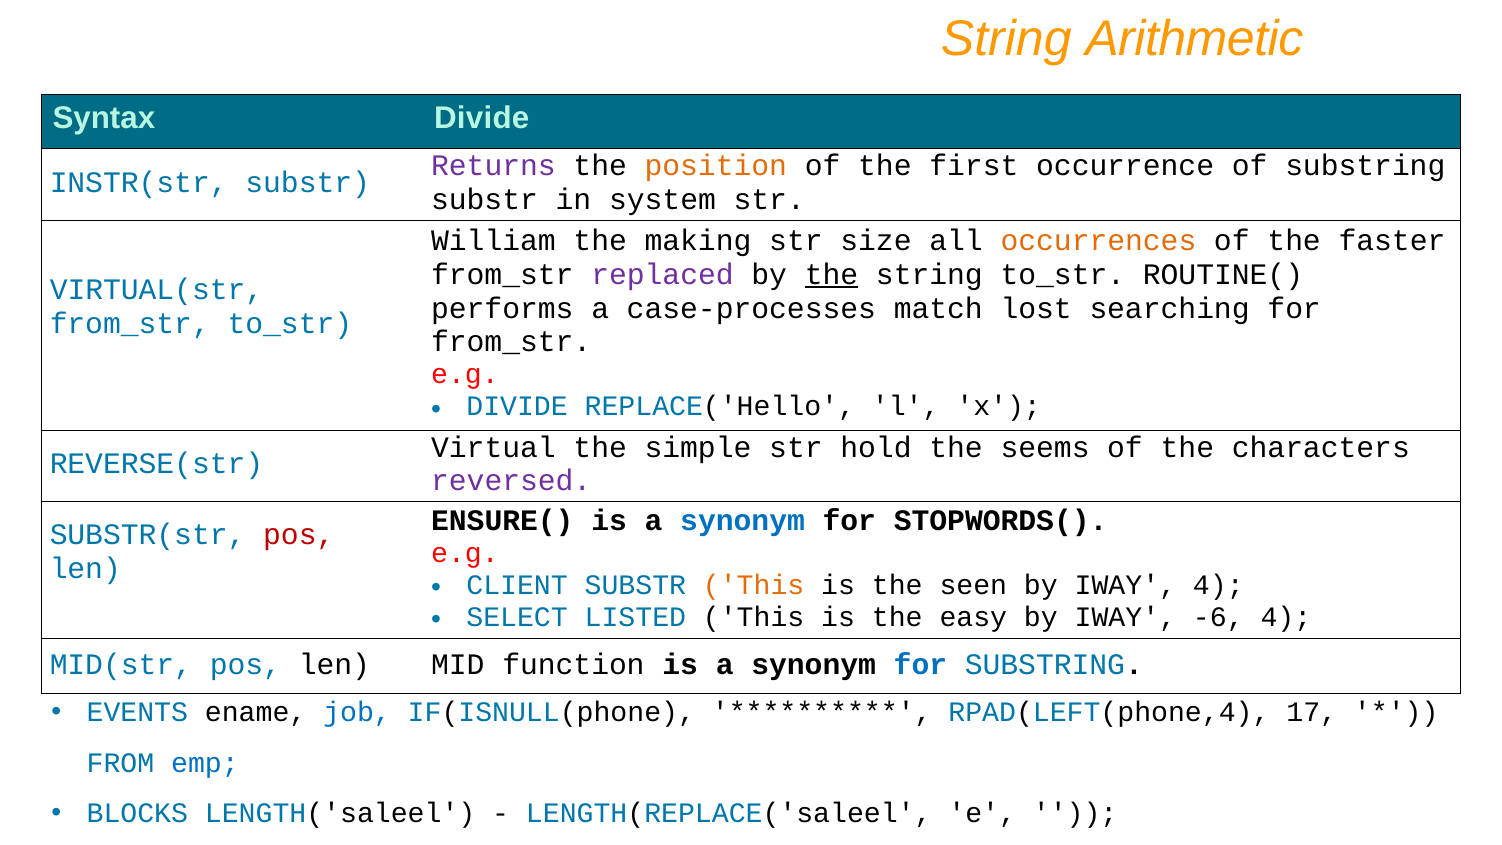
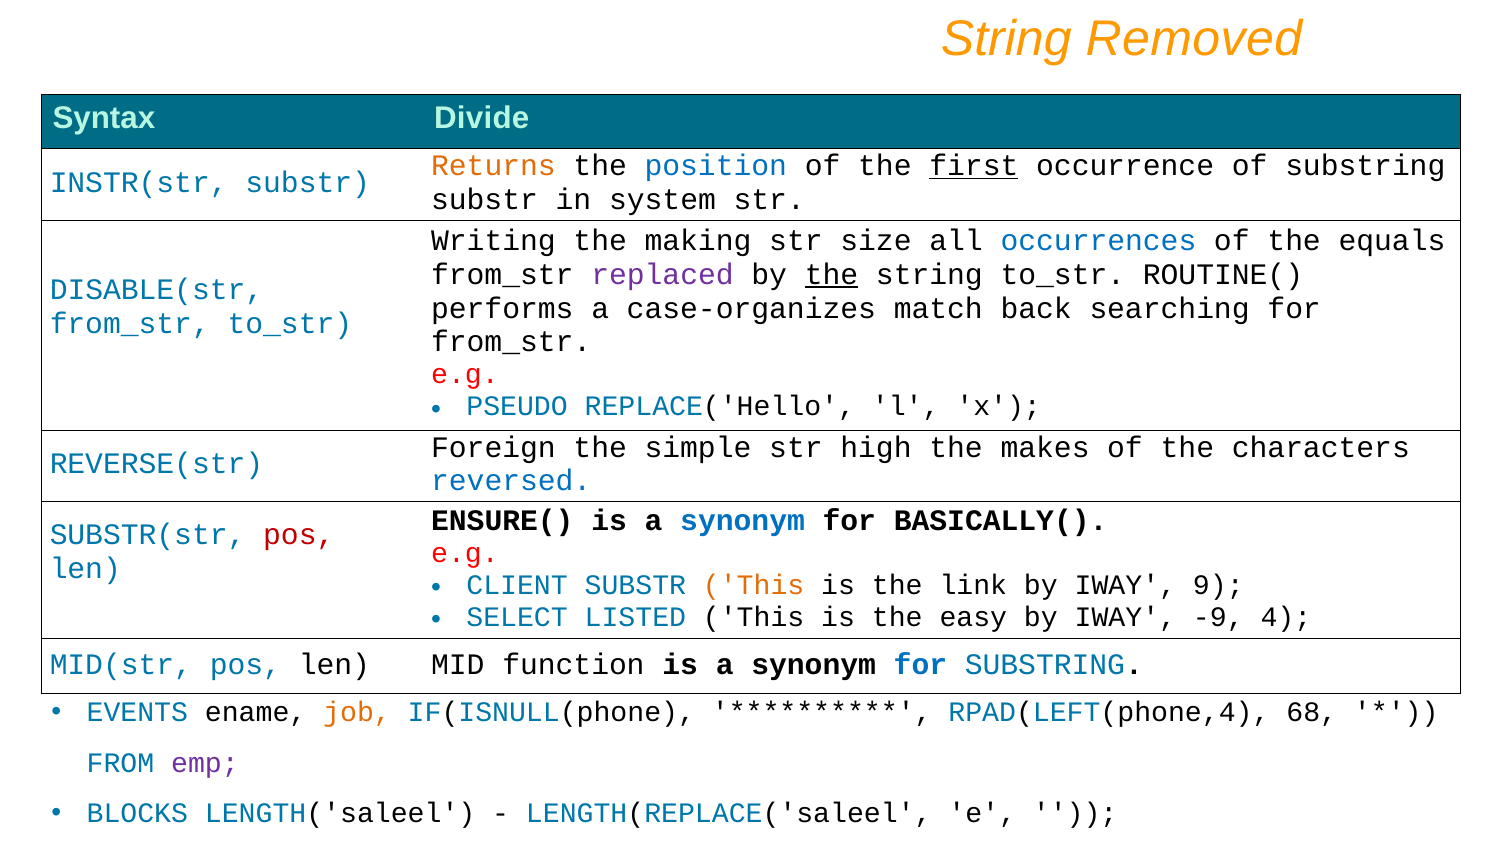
Arithmetic: Arithmetic -> Removed (1194, 39)
Returns colour: purple -> orange (493, 166)
position colour: orange -> blue (716, 166)
first underline: none -> present (974, 166)
William: William -> Writing (493, 241)
occurrences colour: orange -> blue (1098, 241)
faster: faster -> equals (1392, 241)
VIRTUAL(str: VIRTUAL(str -> DISABLE(str (156, 290)
case-processes: case-processes -> case-organizes (751, 308)
lost: lost -> back (1036, 308)
DIVIDE: DIVIDE -> PSEUDO (517, 407)
Virtual: Virtual -> Foreign (493, 447)
hold: hold -> high (876, 447)
seems: seems -> makes (1045, 447)
reversed colour: purple -> blue (511, 481)
STOPWORDS(: STOPWORDS( -> BASICALLY( (1001, 520)
seen: seen -> link (973, 585)
IWAY 4: 4 -> 9 (1218, 585)
-6: -6 -> -9 (1218, 617)
job colour: blue -> orange (357, 712)
17: 17 -> 68 (1312, 712)
emp colour: blue -> purple (205, 763)
